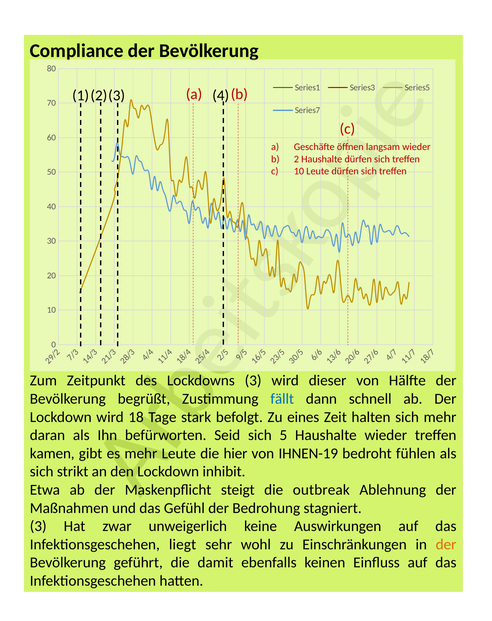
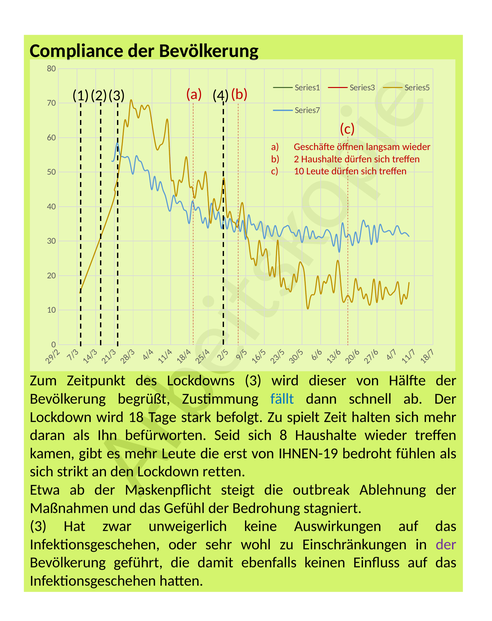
eines: eines -> spielt (303, 417)
sich 5: 5 -> 8 (283, 435)
hier: hier -> erst (235, 453)
inhibit: inhibit -> retten (224, 471)
liegt: liegt -> oder (183, 544)
der colour: orange -> purple (446, 544)
